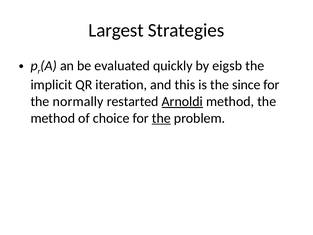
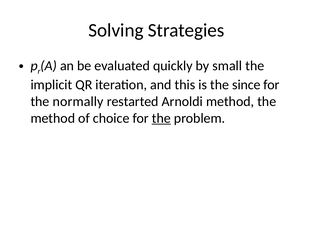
Largest: Largest -> Solving (116, 30)
eigsb: eigsb -> small (227, 66)
Arnoldi underline: present -> none (182, 101)
